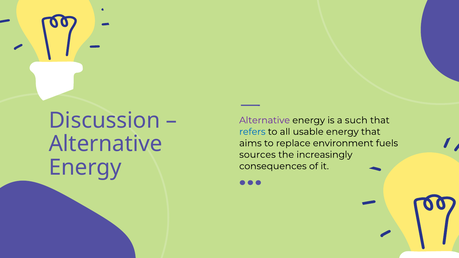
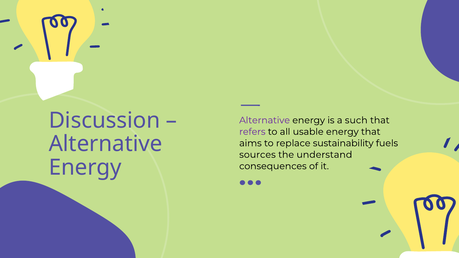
refers colour: blue -> purple (252, 132)
environment: environment -> sustainability (343, 143)
increasingly: increasingly -> understand (324, 155)
